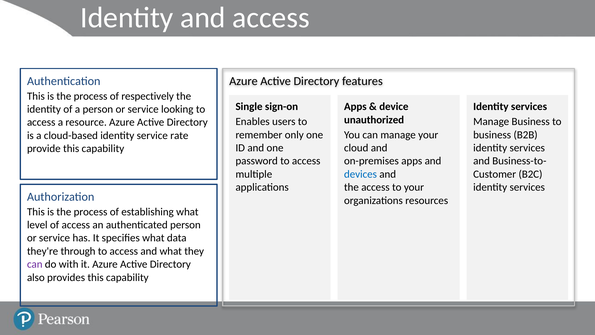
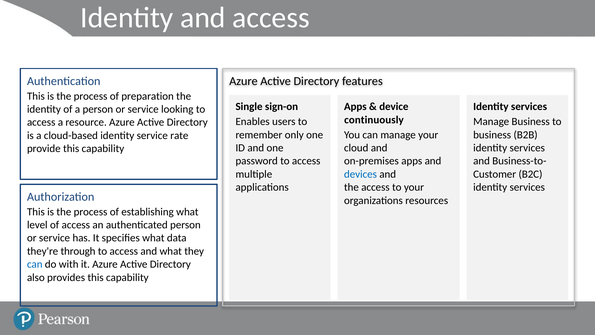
respectively: respectively -> preparation (148, 96)
unauthorized: unauthorized -> continuously (374, 120)
can colour: purple -> blue (35, 264)
